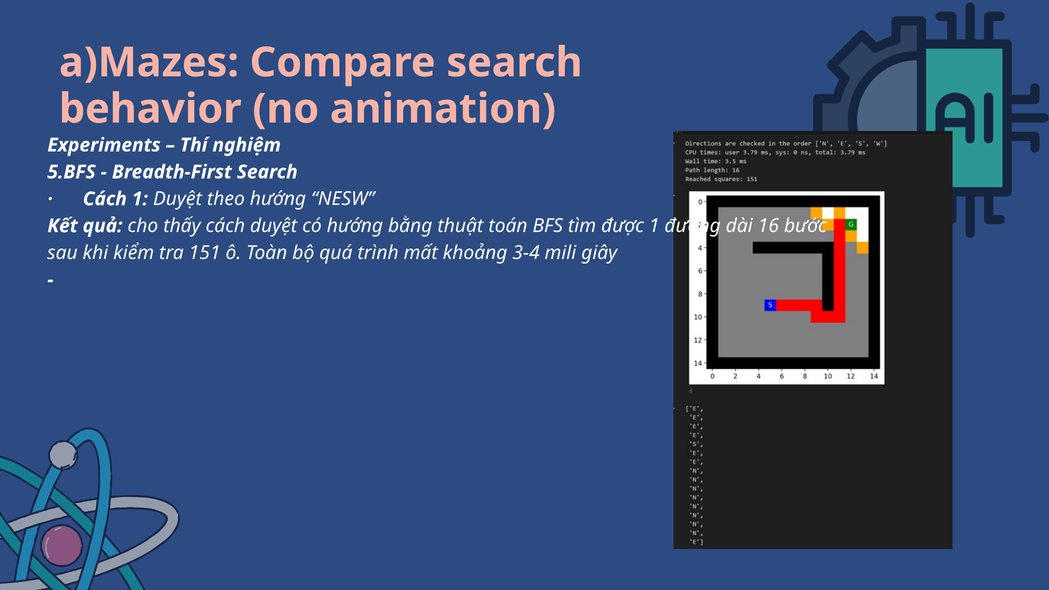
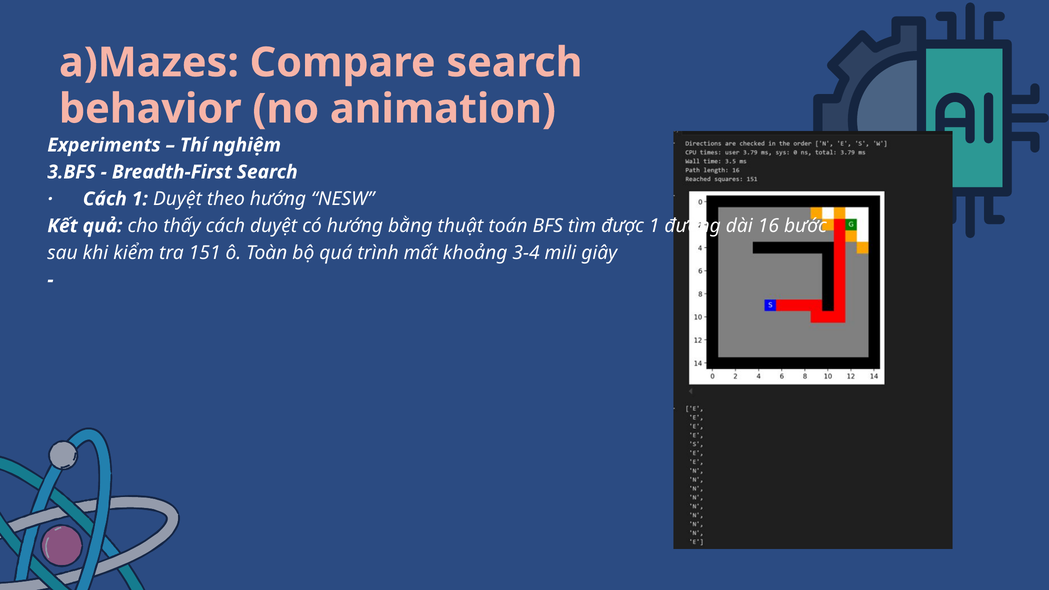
5.BFS: 5.BFS -> 3.BFS (72, 172)
